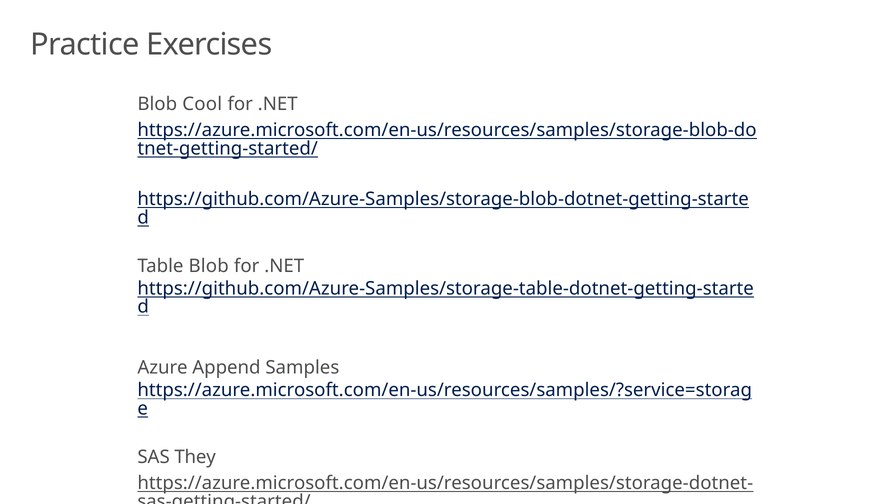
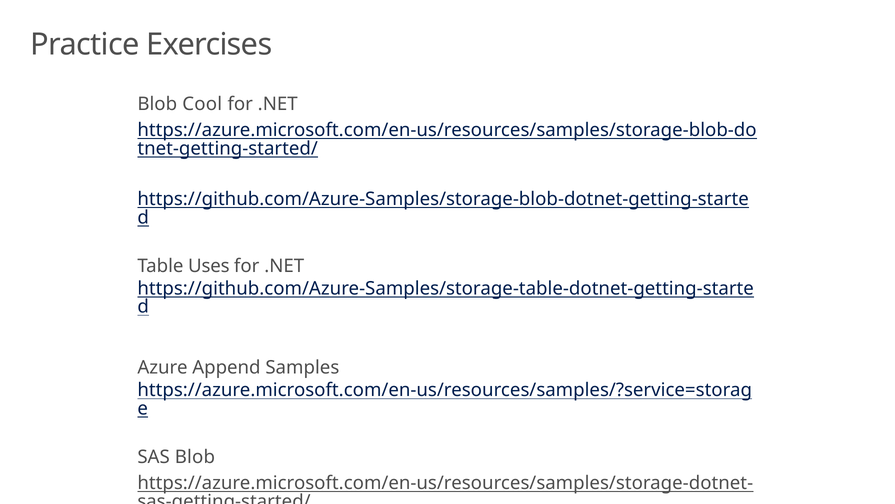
Table Blob: Blob -> Uses (209, 266)
SAS They: They -> Blob (195, 456)
